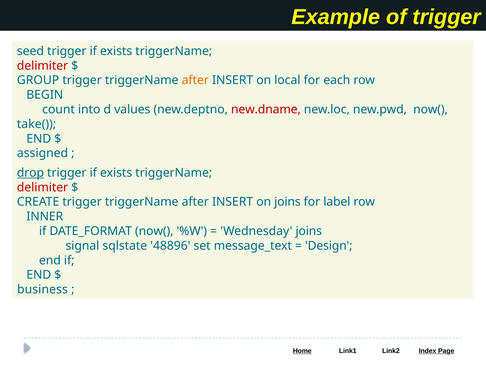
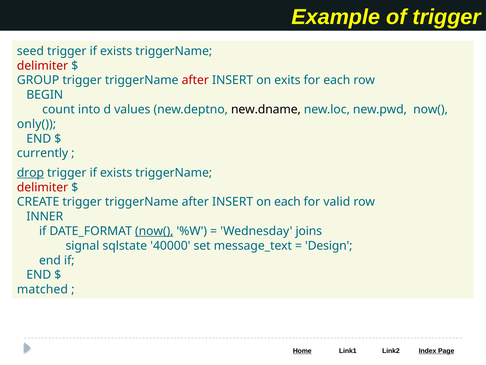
after colour: orange -> red (195, 80)
local: local -> exits (287, 80)
new.dname colour: red -> black (266, 109)
take(: take( -> only( (37, 124)
assigned: assigned -> currently (43, 153)
on joins: joins -> each (287, 202)
label: label -> valid (337, 202)
now( underline: none -> present (154, 231)
48896: 48896 -> 40000 (170, 245)
business: business -> matched (42, 289)
